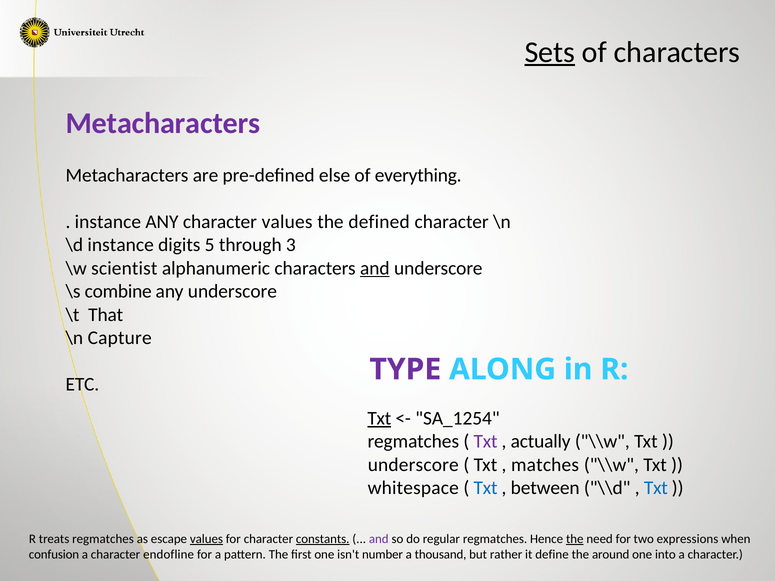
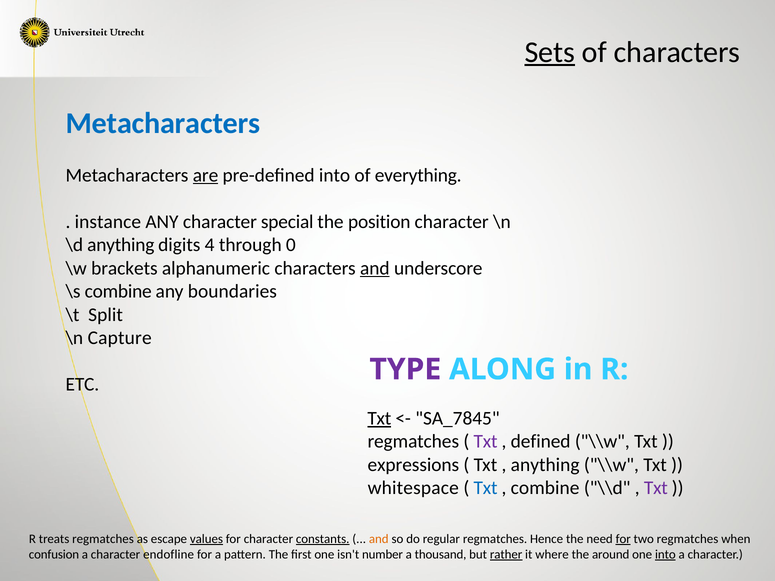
Metacharacters colour: purple -> blue (163, 123)
are underline: none -> present (206, 175)
pre-defined else: else -> into (335, 175)
character values: values -> special (287, 222)
defined: defined -> position (379, 222)
\d instance: instance -> anything (121, 245)
5: 5 -> 4 (210, 245)
3: 3 -> 0 (291, 245)
scientist: scientist -> brackets (124, 268)
any underscore: underscore -> boundaries (232, 292)
That: That -> Split (106, 315)
SA_1254: SA_1254 -> SA_7845 (457, 419)
actually: actually -> defined (541, 442)
underscore: underscore -> expressions (413, 465)
matches: matches -> anything (545, 465)
between: between -> combine (545, 488)
Txt colour: blue -> purple (656, 488)
and colour: purple -> orange (379, 539)
the underline: present -> none (575, 539)
for underline: none -> present (623, 539)
two expressions: expressions -> regmatches (687, 539)
rather underline: none -> present (506, 555)
define: define -> where (552, 555)
into underline: none -> present (665, 555)
